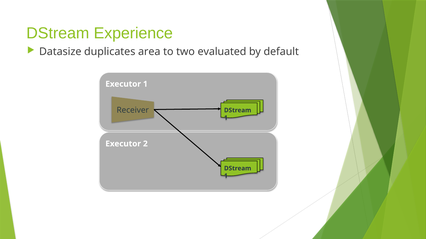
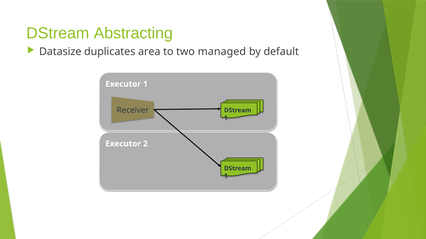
Experience: Experience -> Abstracting (133, 33)
evaluated: evaluated -> managed (222, 52)
